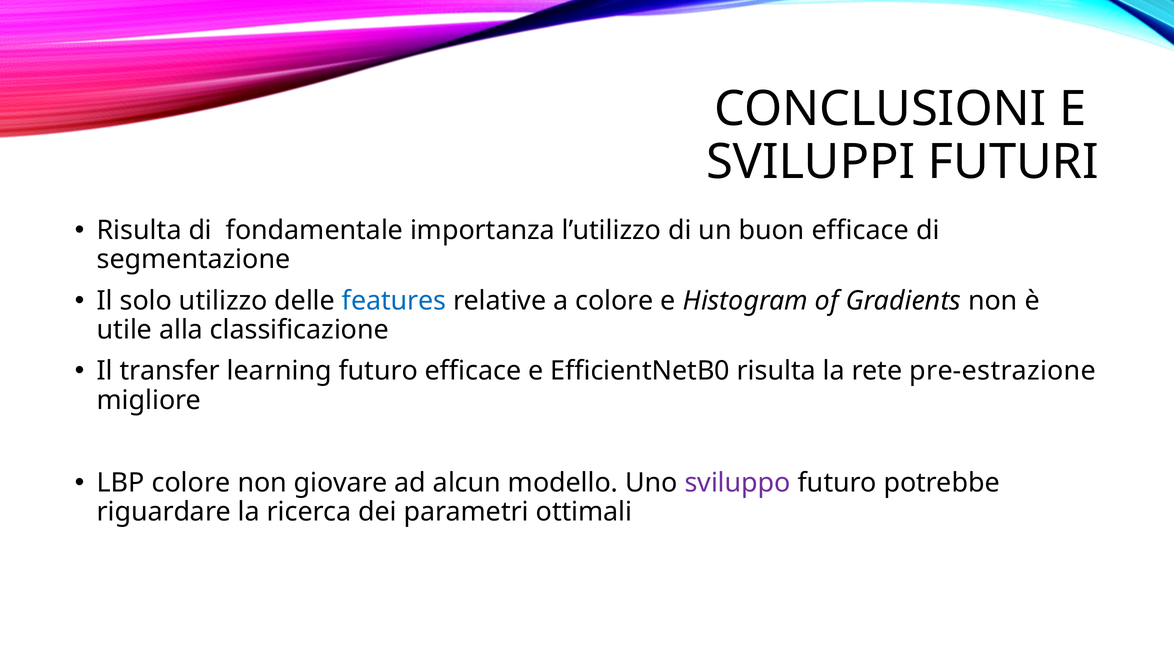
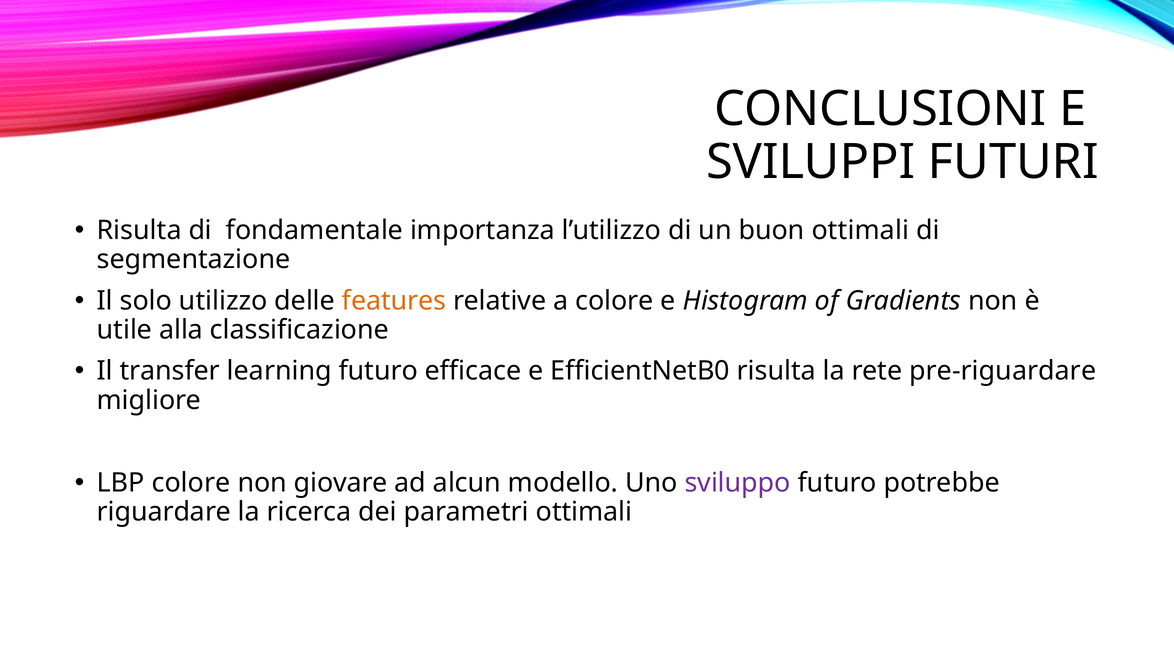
buon efficace: efficace -> ottimali (860, 230)
features colour: blue -> orange (394, 300)
pre-estrazione: pre-estrazione -> pre-riguardare (1003, 371)
